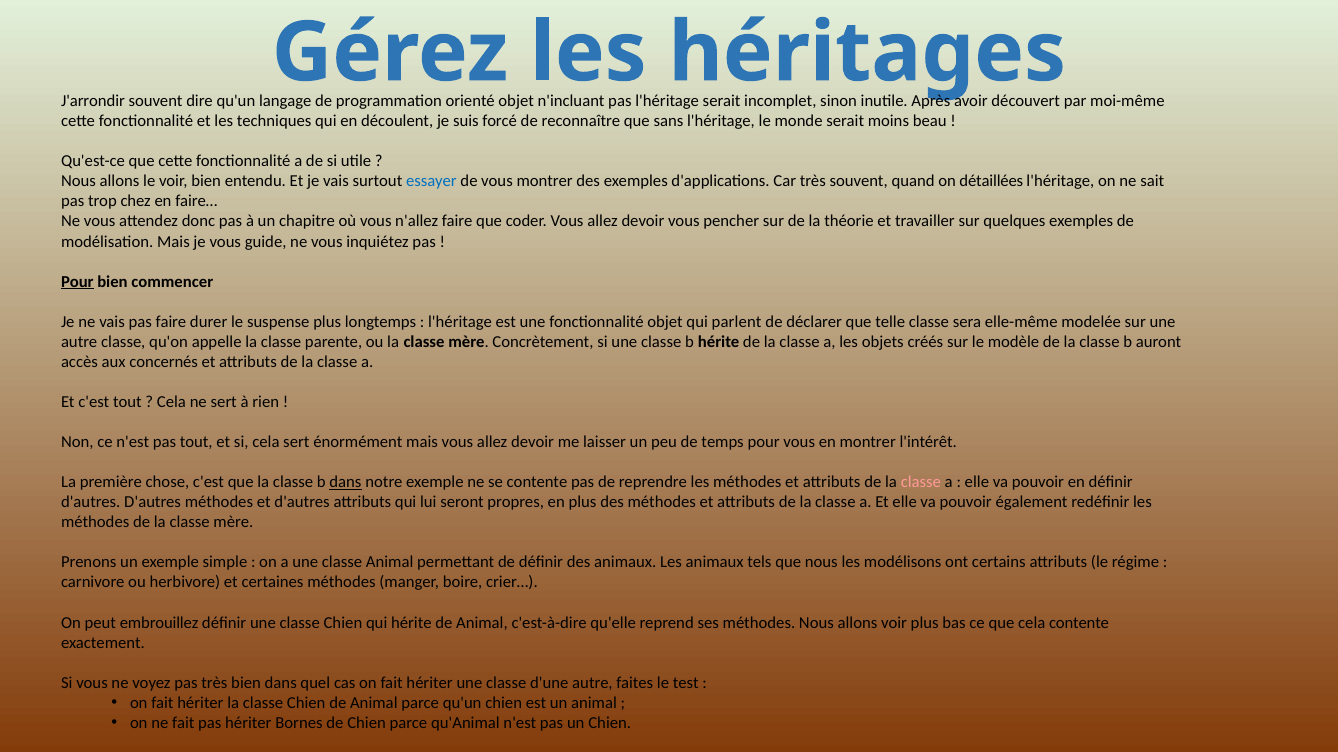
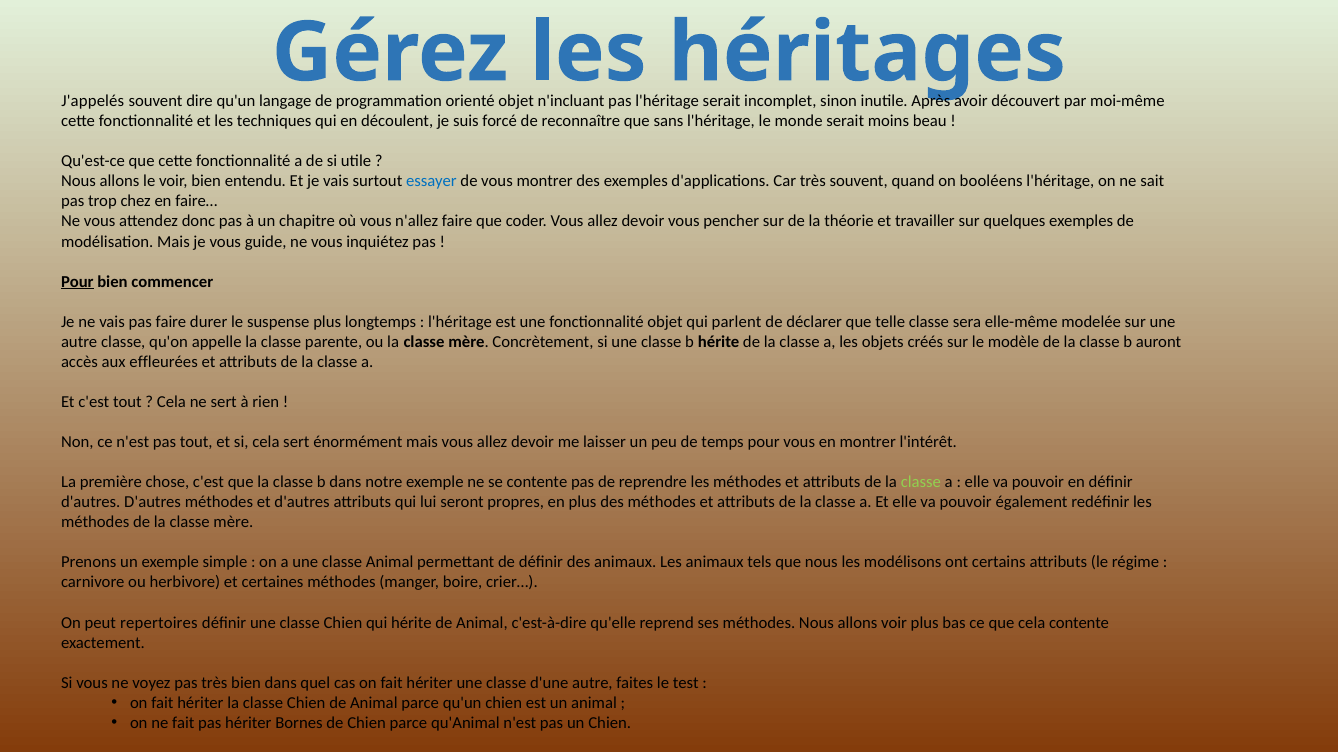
J'arrondir: J'arrondir -> J'appelés (93, 101)
détaillées: détaillées -> booléens (991, 182)
concernés: concernés -> effleurées (164, 362)
dans underline: present -> none (345, 483)
classe colour: pink -> light green (921, 483)
embrouillez: embrouillez -> repertoires (159, 623)
